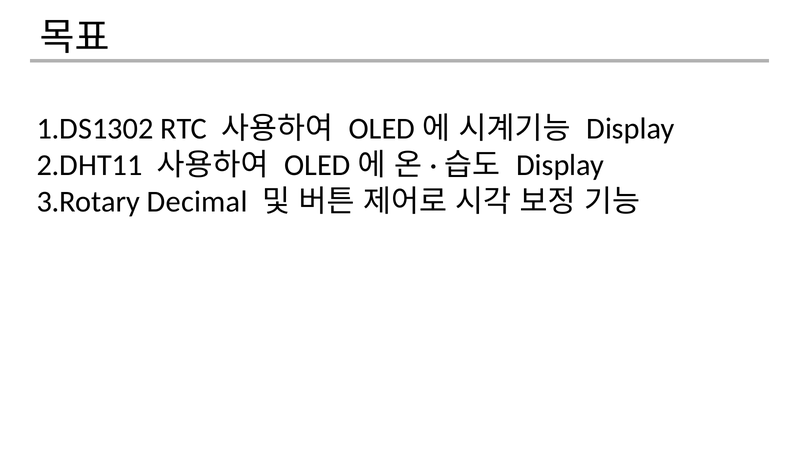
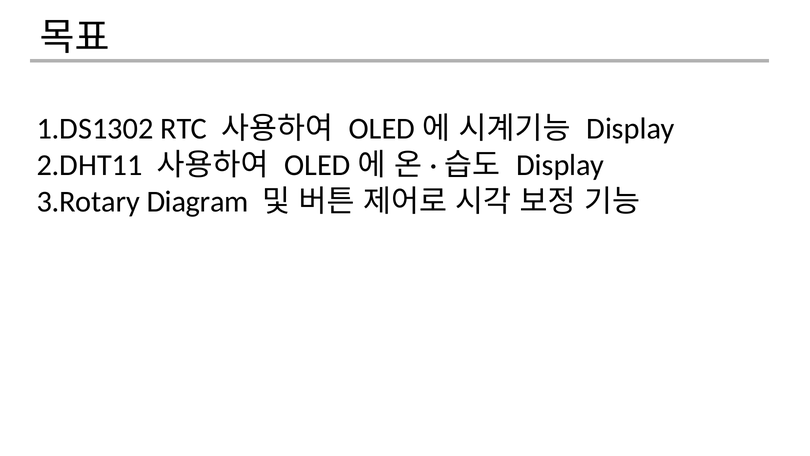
Decimal: Decimal -> Diagram (198, 202)
